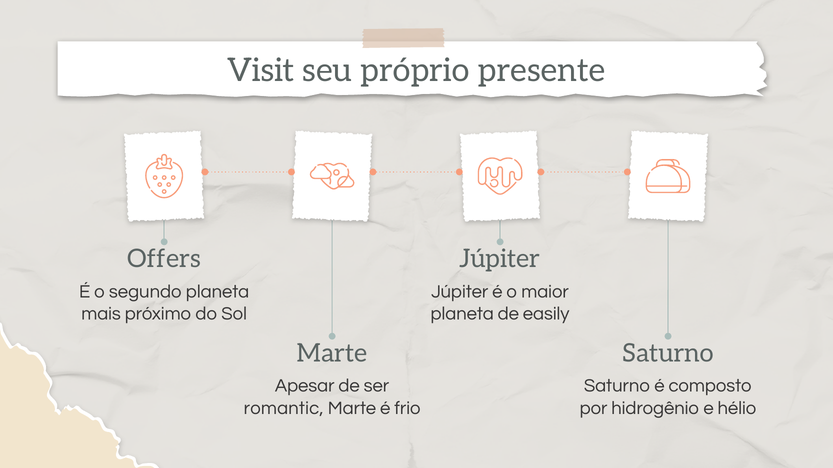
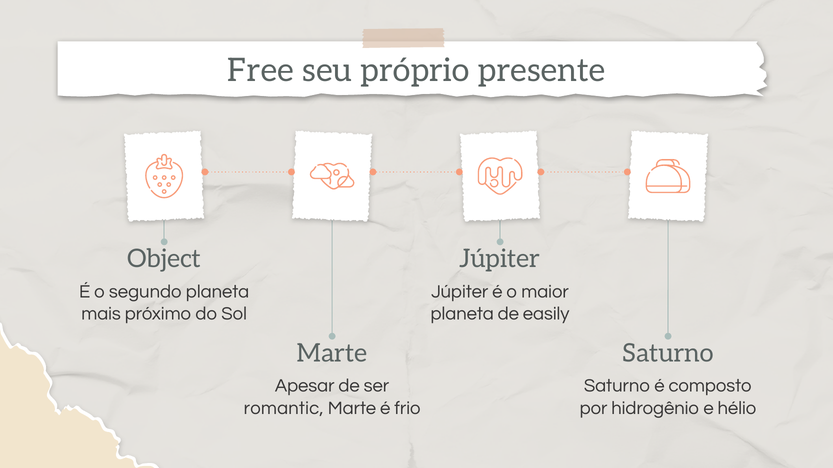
Visit: Visit -> Free (261, 71)
Offers: Offers -> Object (164, 259)
